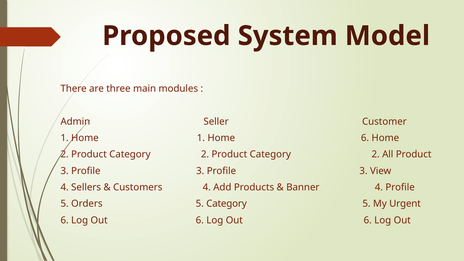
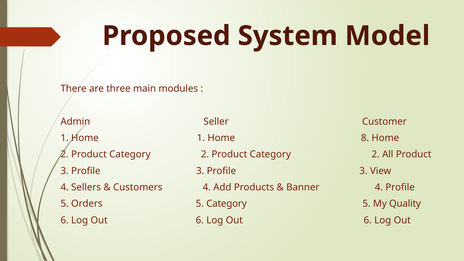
Home 6: 6 -> 8 (365, 138)
Urgent: Urgent -> Quality (405, 204)
